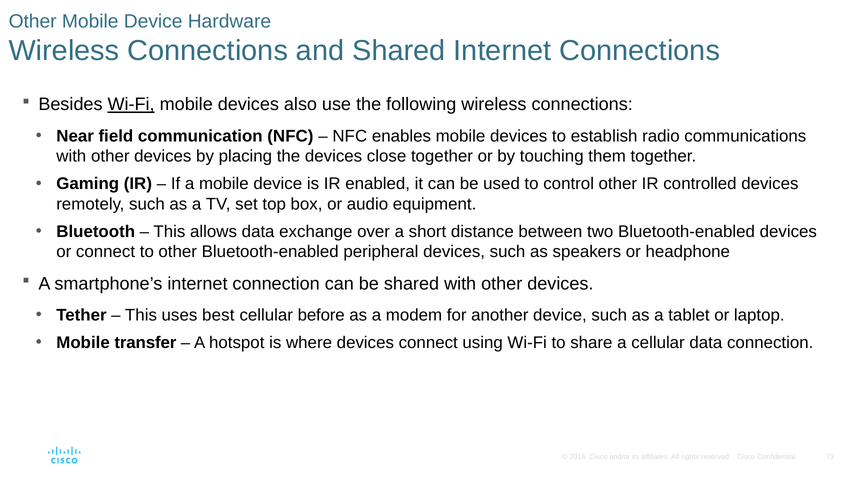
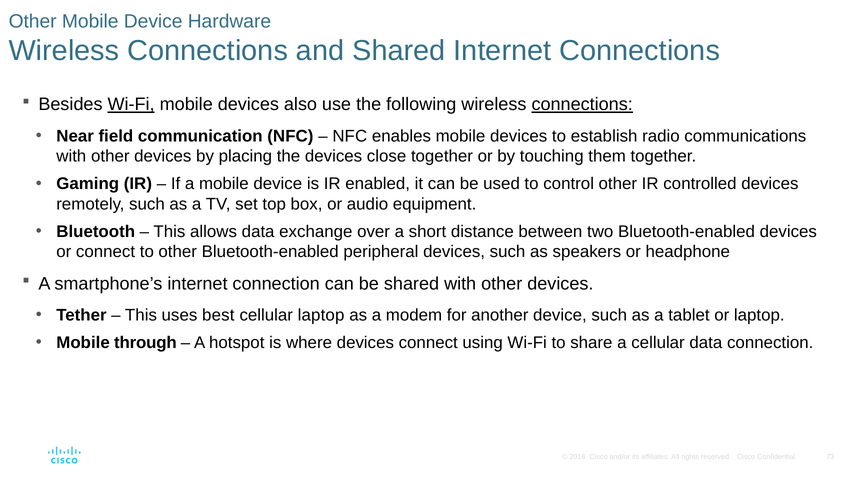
connections underline: none -> present (582, 105)
cellular before: before -> laptop (321, 316)
transfer: transfer -> through (145, 343)
